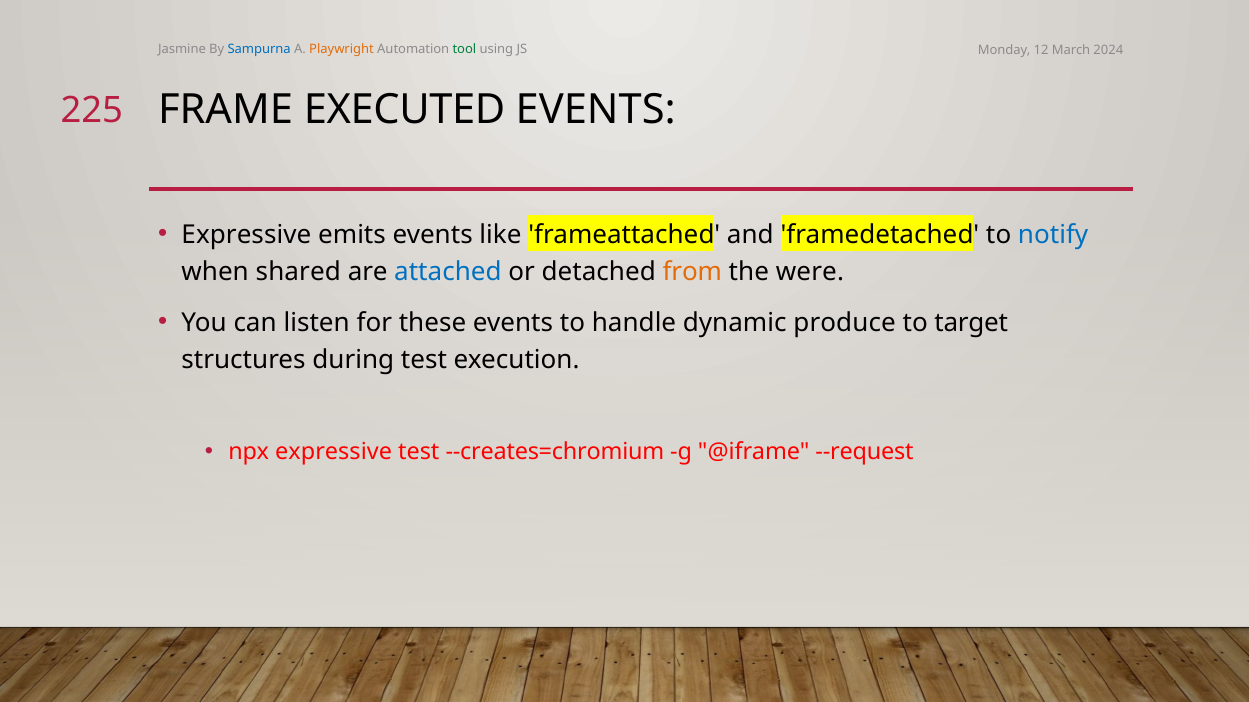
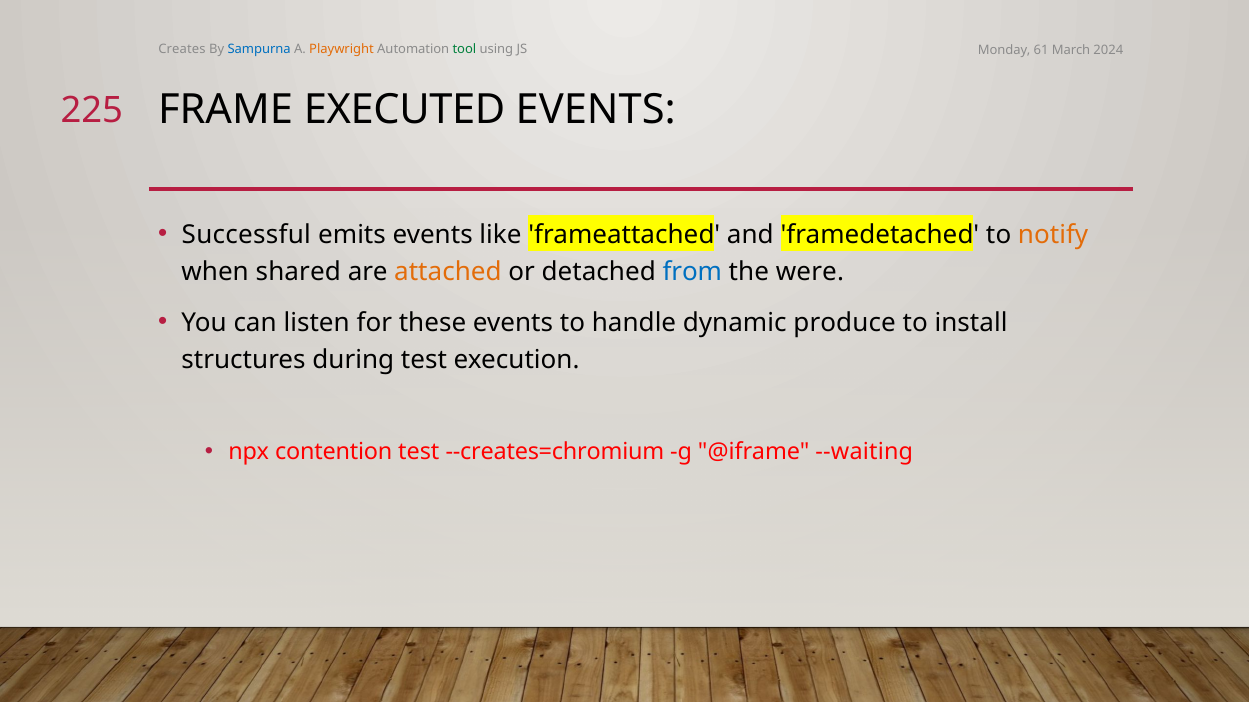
Jasmine: Jasmine -> Creates (182, 49)
12: 12 -> 61 (1041, 51)
Expressive: Expressive -> Successful (246, 235)
notify colour: blue -> orange (1053, 235)
attached colour: blue -> orange (448, 272)
from colour: orange -> blue (692, 272)
target: target -> install (971, 323)
npx expressive: expressive -> contention (334, 452)
--request: --request -> --waiting (864, 452)
